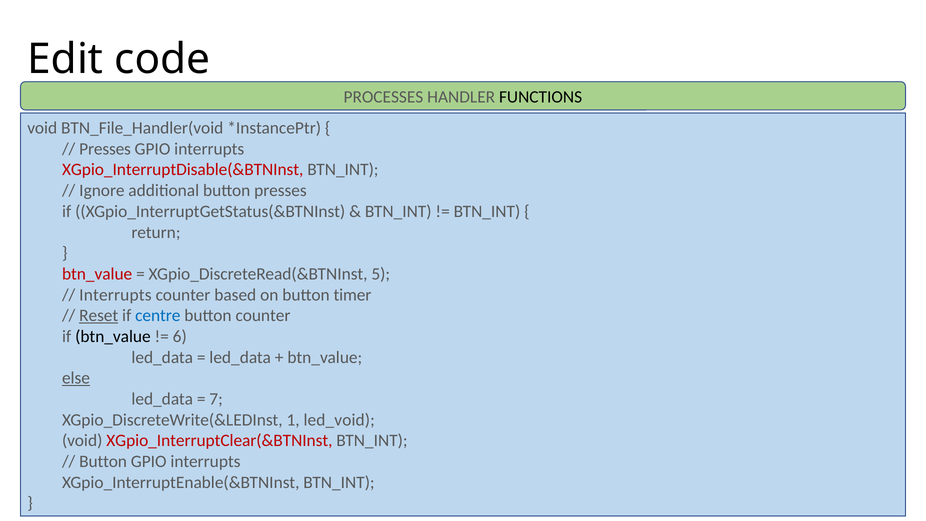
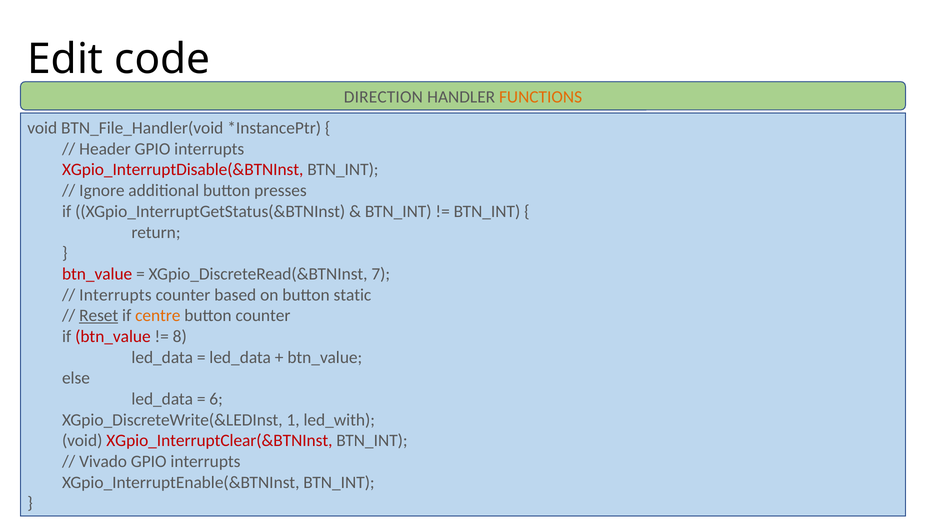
PROCESSES: PROCESSES -> DIRECTION (383, 97)
FUNCTIONS colour: black -> orange (541, 97)
Presses: Presses -> Header (105, 149)
5: 5 -> 7 (381, 274)
timer: timer -> static (352, 295)
centre colour: blue -> orange (158, 316)
btn_value colour: black -> red (113, 336)
6: 6 -> 8 (180, 336)
else underline: present -> none (76, 378)
7: 7 -> 6 (216, 399)
led_void: led_void -> led_with (339, 420)
Button: Button -> Vivado (103, 461)
